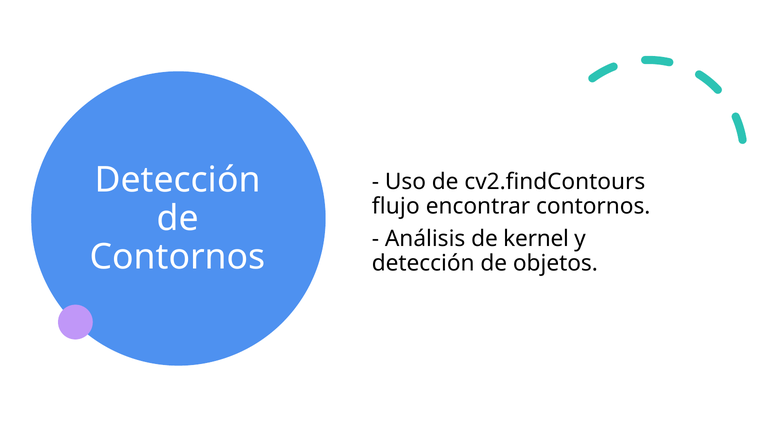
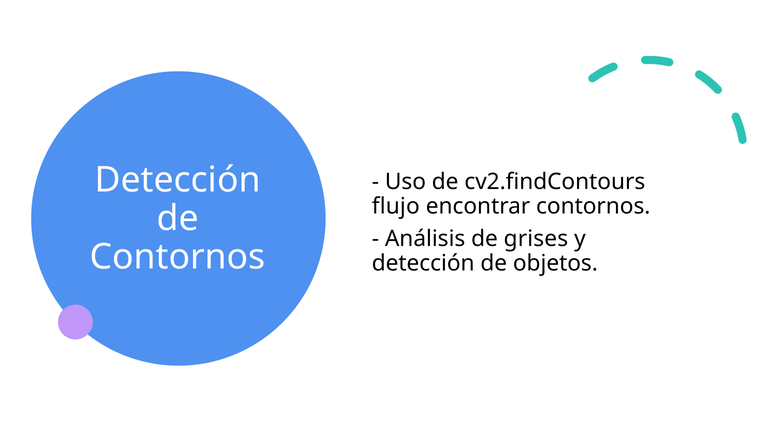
kernel: kernel -> grises (536, 239)
